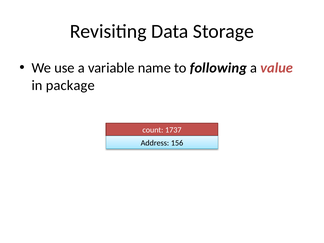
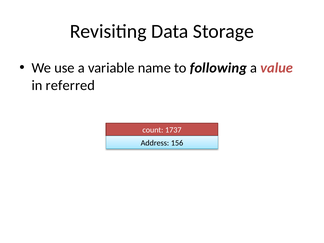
package: package -> referred (70, 85)
